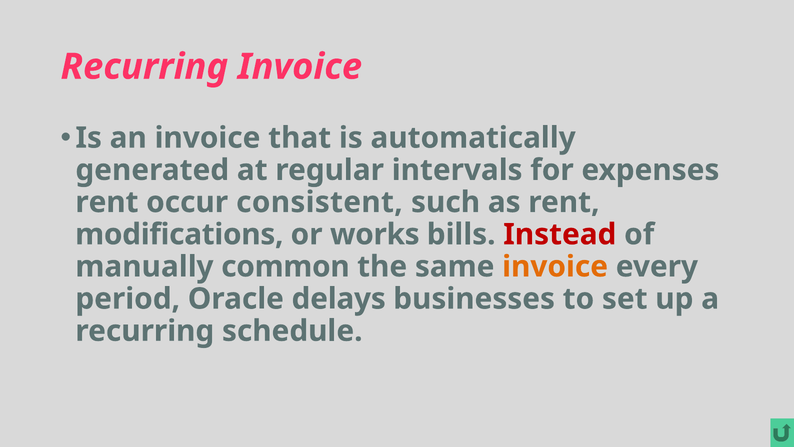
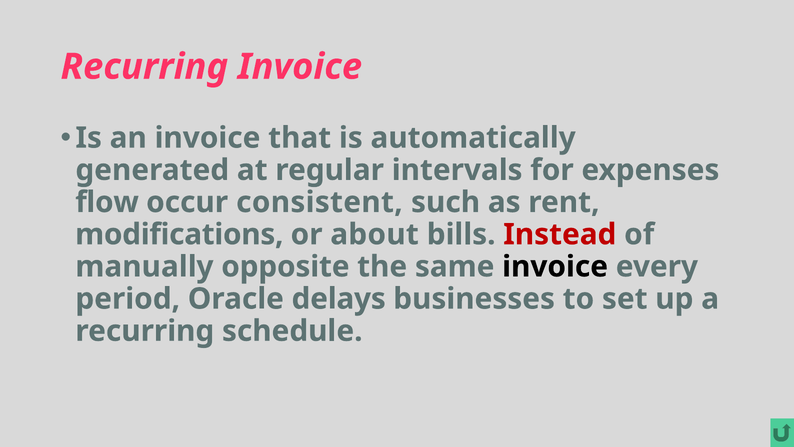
rent: rent -> flow (107, 202)
works: works -> about (375, 234)
common: common -> opposite (285, 266)
invoice colour: orange -> black (555, 266)
